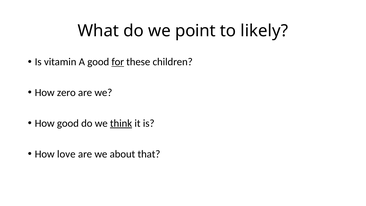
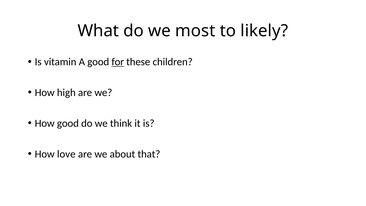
point: point -> most (195, 31)
zero: zero -> high (66, 93)
think underline: present -> none (121, 123)
